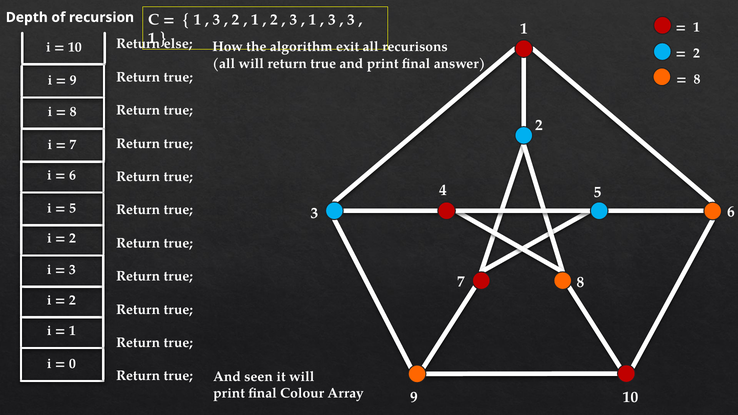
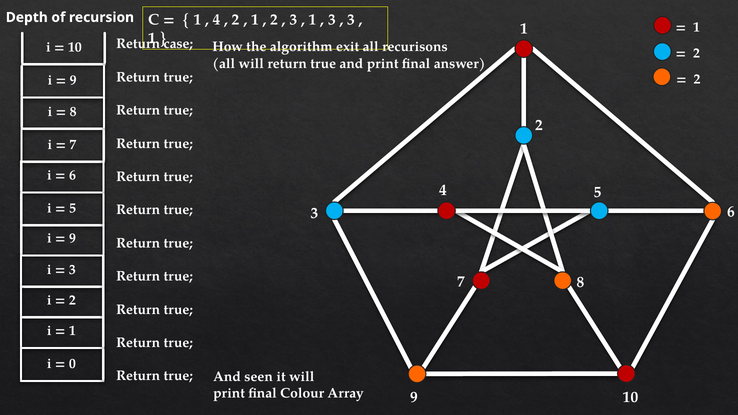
3: 3 -> 4 (217, 20)
else: else -> case (178, 44)
8: 8 -> 2 (697, 79)
2: 2 -> 9 (73, 238)
